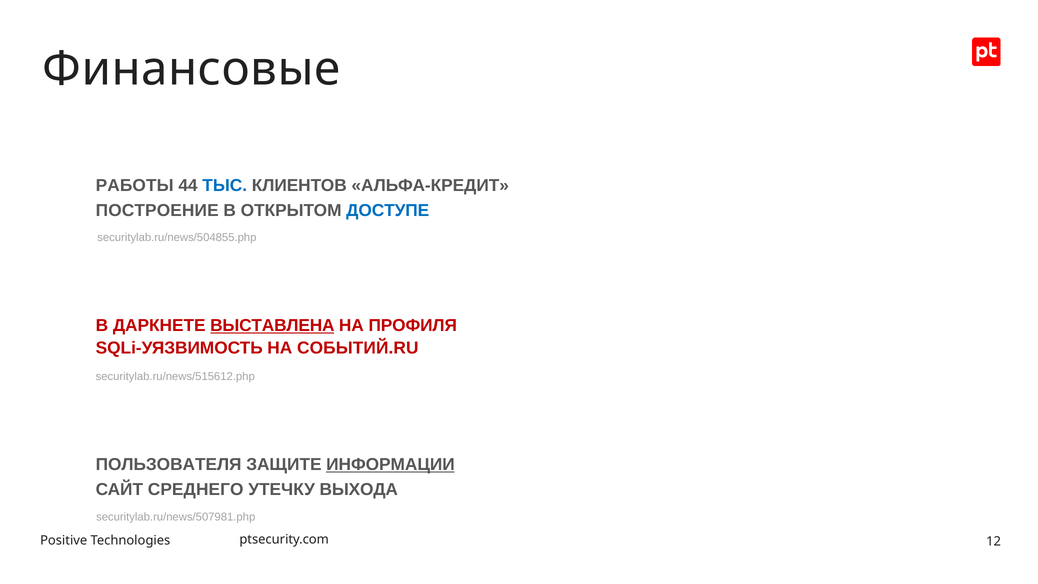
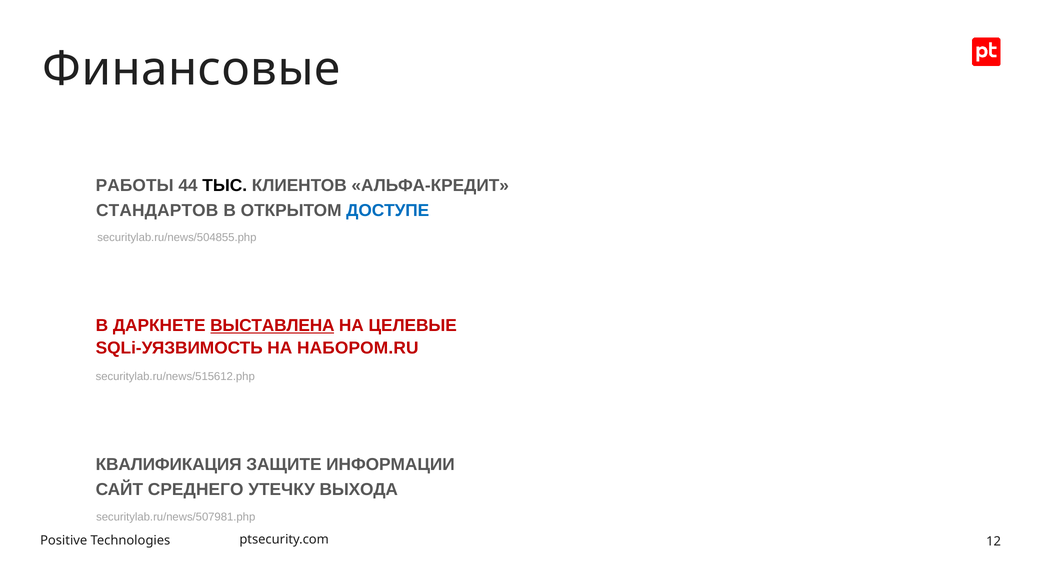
ТЫС colour: blue -> black (225, 186)
ПОСТРОЕНИЕ: ПОСТРОЕНИЕ -> СТАНДАРТОВ (157, 210)
ПРОФИЛЯ: ПРОФИЛЯ -> ЦЕЛЕВЫЕ (413, 325)
СОБЫТИЙ.RU: СОБЫТИЙ.RU -> НАБОРОМ.RU (358, 348)
ПОЛЬЗОВАТЕЛЯ: ПОЛЬЗОВАТЕЛЯ -> КВАЛИФИКАЦИЯ (169, 464)
ИНФОРМАЦИИ underline: present -> none (390, 464)
